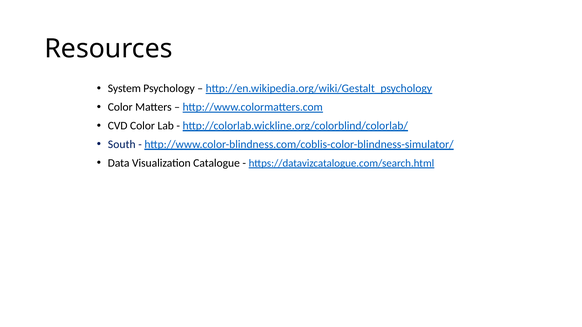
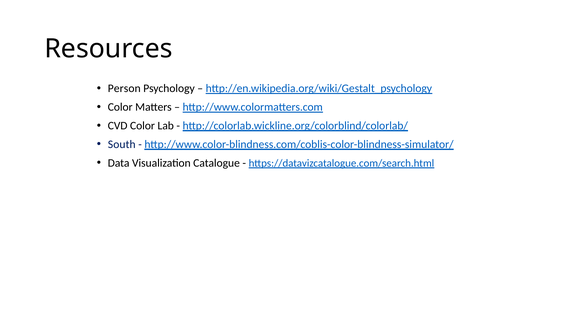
System: System -> Person (124, 89)
